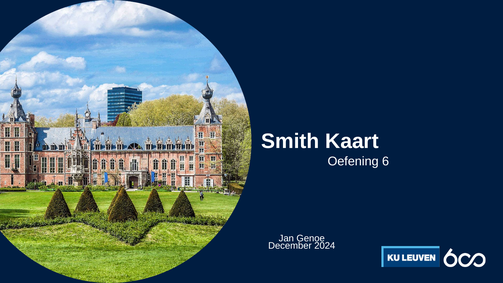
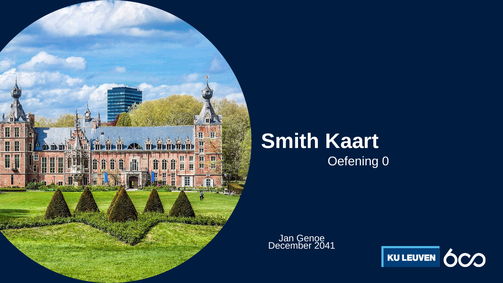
6: 6 -> 0 (386, 161)
2024: 2024 -> 2041 (325, 246)
